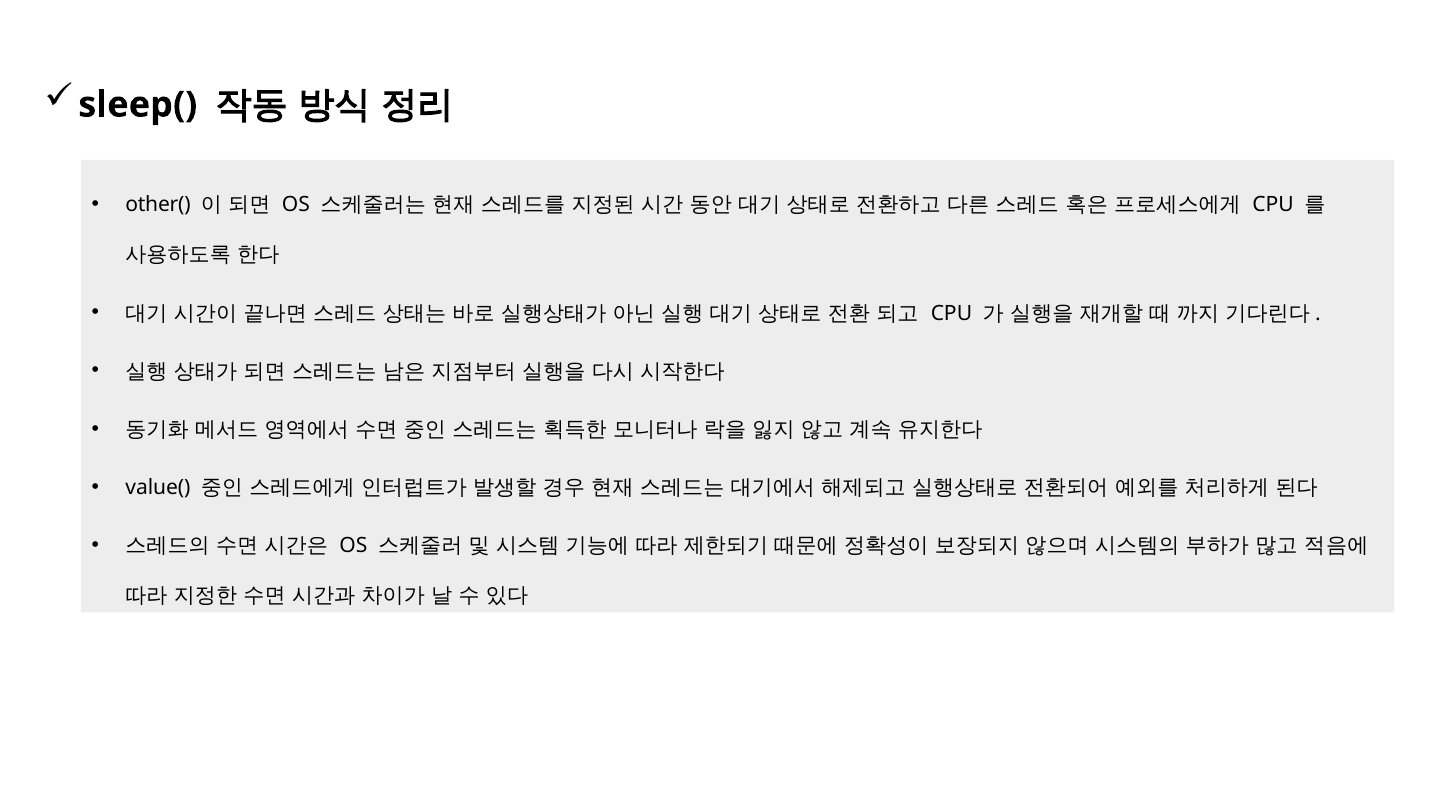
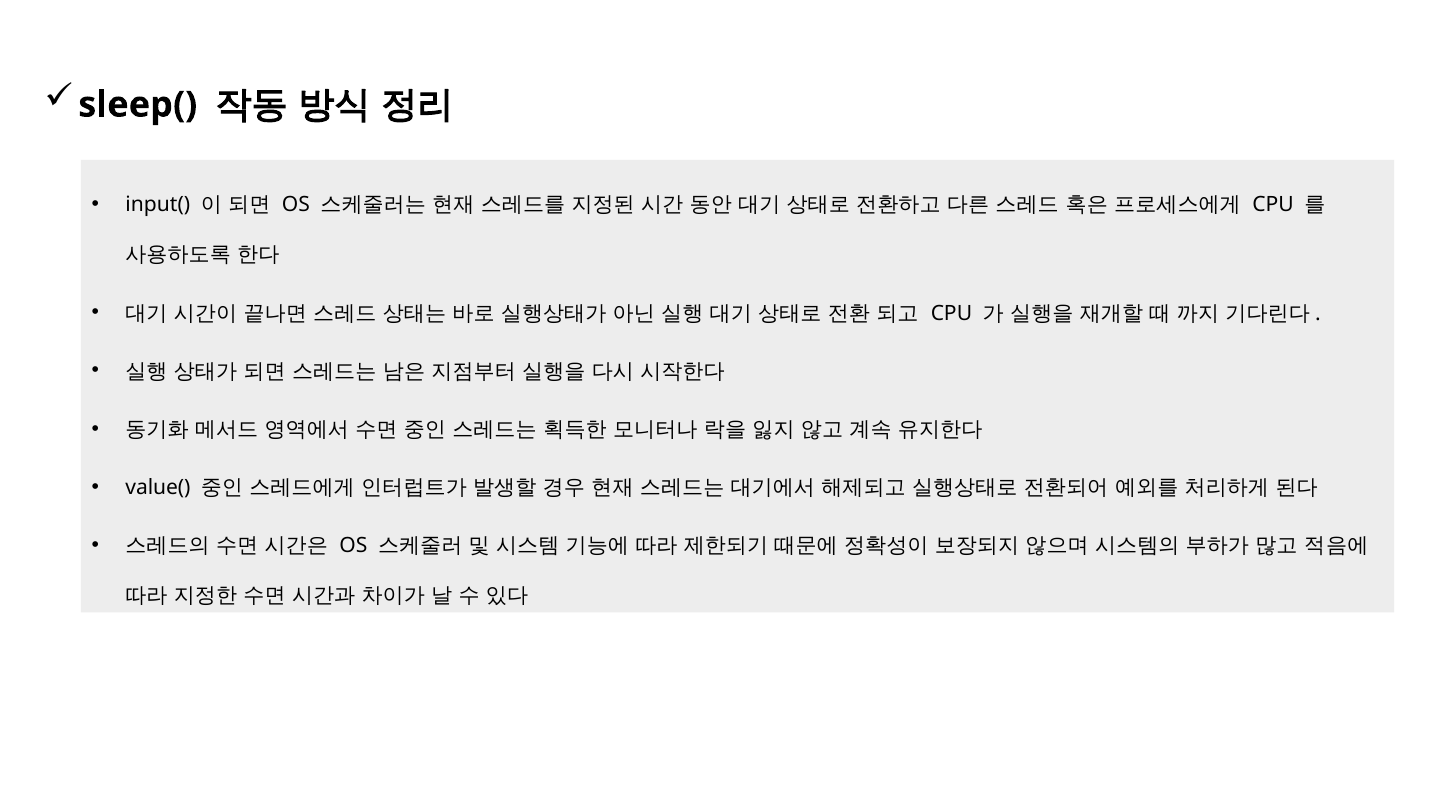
other(: other( -> input( (158, 205)
